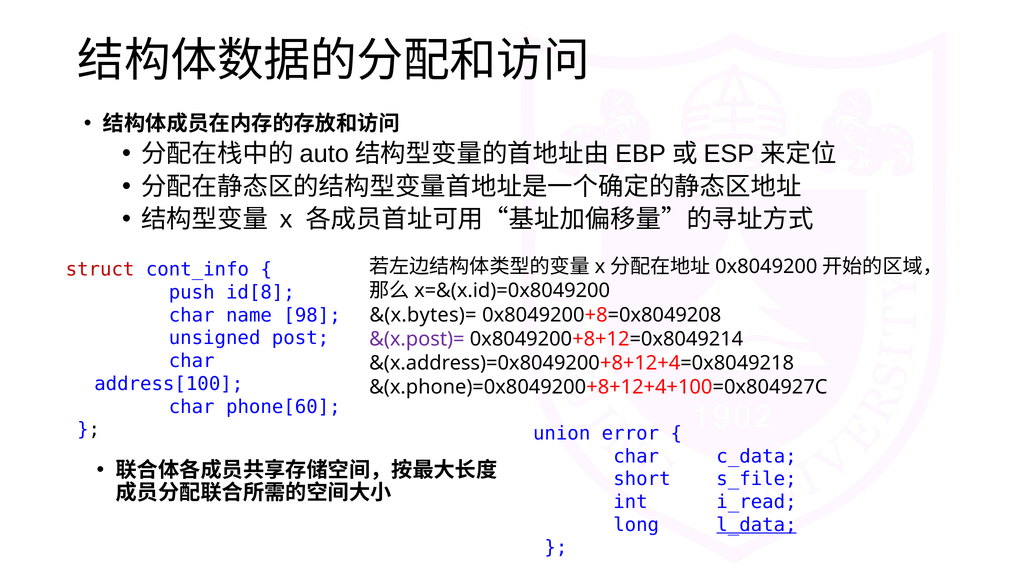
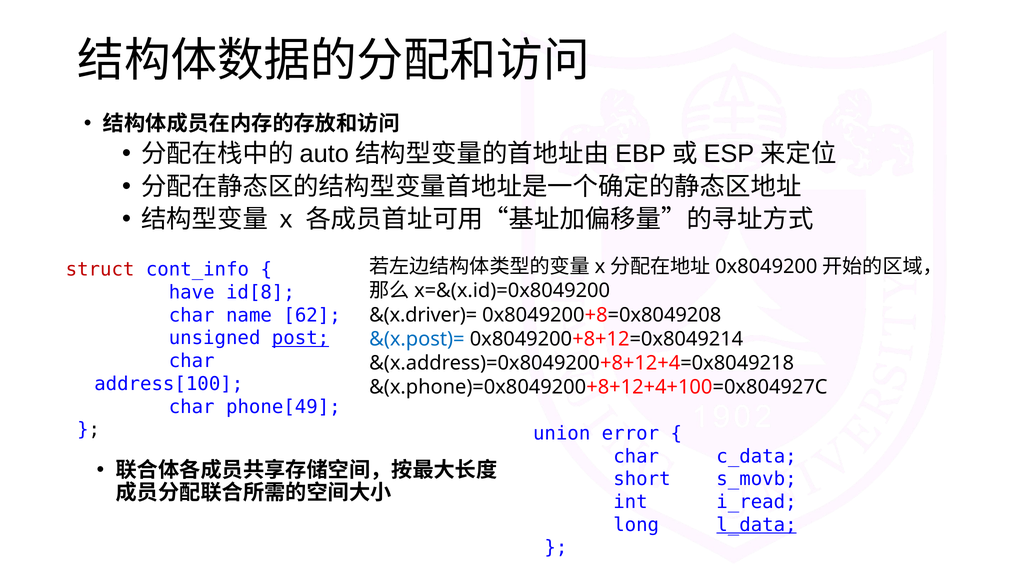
push: push -> have (192, 293)
98: 98 -> 62 (312, 316)
&(x.bytes)=: &(x.bytes)= -> &(x.driver)= (423, 315)
post underline: none -> present (301, 339)
&(x.post)= colour: purple -> blue (417, 339)
phone[60: phone[60 -> phone[49 (283, 407)
s_file: s_file -> s_movb (757, 479)
